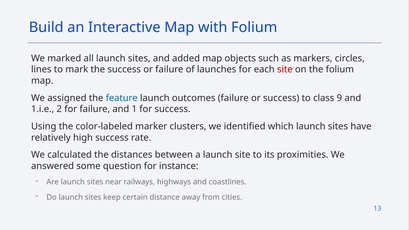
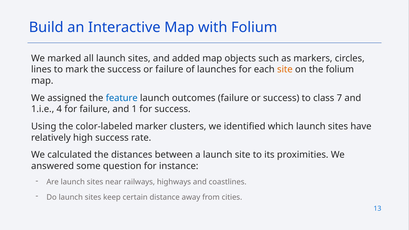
site colour: red -> orange (285, 70)
9: 9 -> 7 (339, 98)
2: 2 -> 4 (59, 109)
